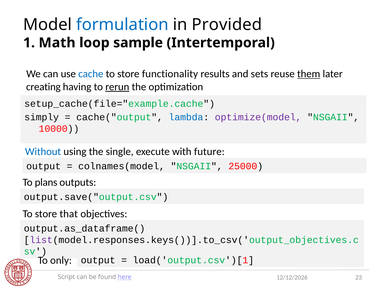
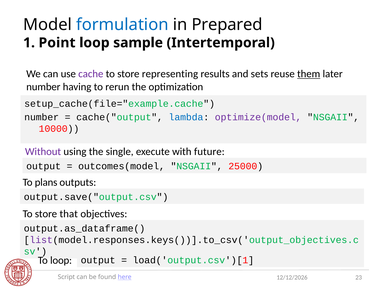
Provided: Provided -> Prepared (227, 25)
Math: Math -> Point (57, 43)
cache colour: blue -> purple (91, 74)
functionality: functionality -> representing (170, 74)
creating: creating -> number (43, 87)
rerun underline: present -> none (117, 87)
simply: simply -> number (42, 117)
Without colour: blue -> purple (43, 151)
colnames(model: colnames(model -> outcomes(model (122, 166)
To only: only -> loop (61, 260)
